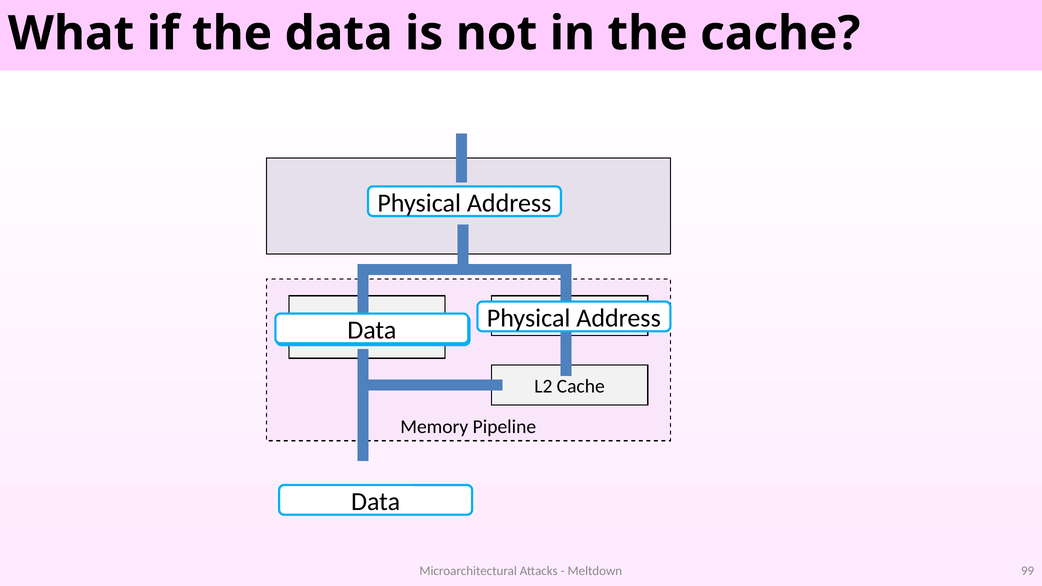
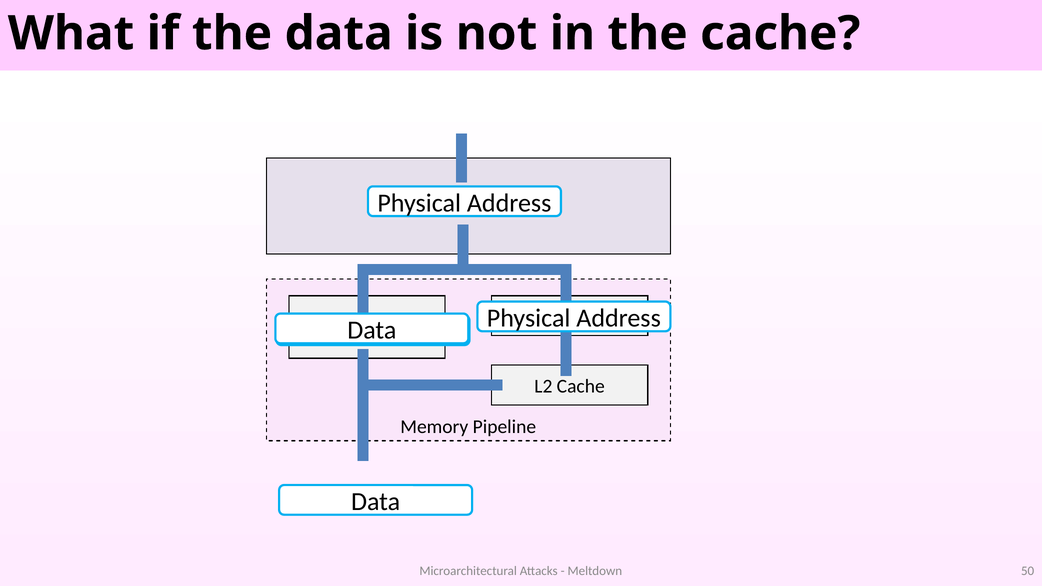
99: 99 -> 50 (1028, 571)
